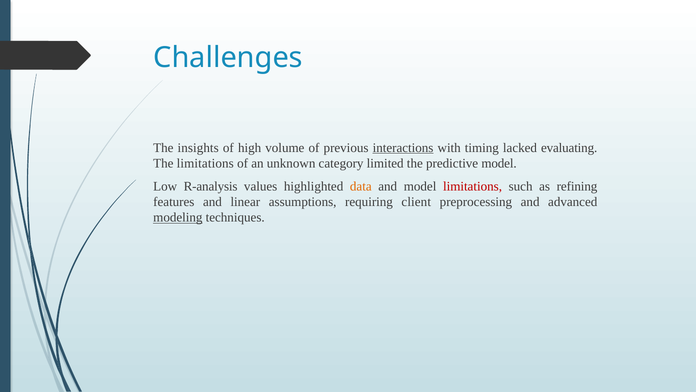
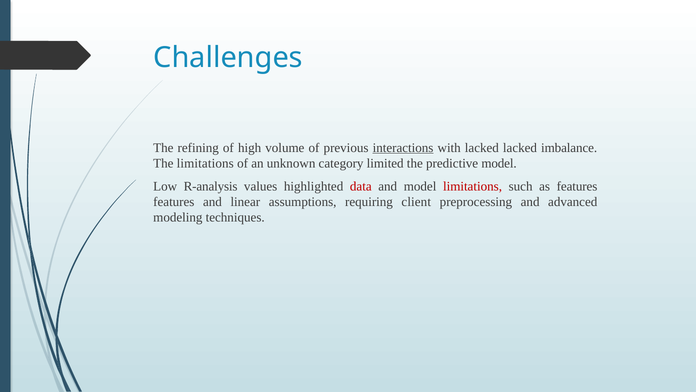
insights: insights -> refining (198, 148)
with timing: timing -> lacked (482, 148)
evaluating: evaluating -> imbalance (569, 148)
data colour: orange -> red (361, 186)
as refining: refining -> features (577, 186)
modeling underline: present -> none (178, 217)
